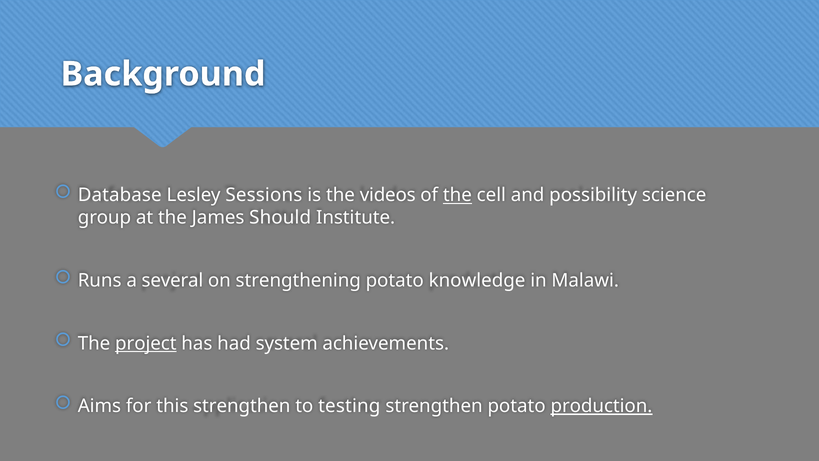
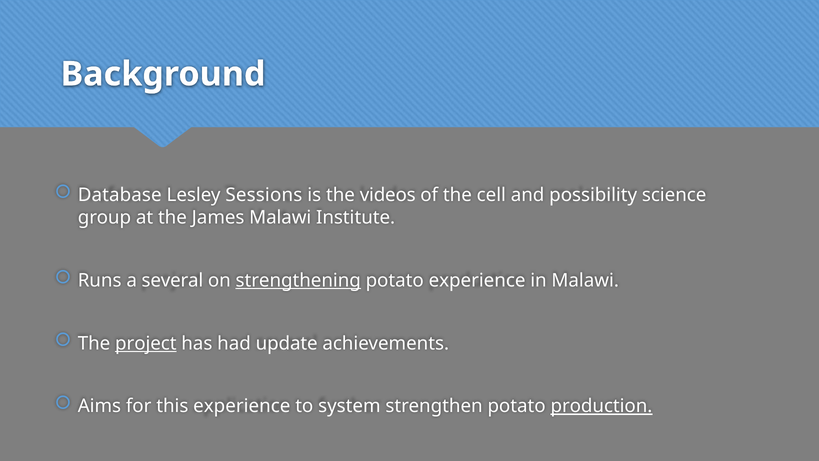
the underline: present -> none (457, 195)
James Should: Should -> Malawi (280, 218)
strengthening underline: none -> present (298, 280)
potato knowledge: knowledge -> experience (477, 280)
system: system -> update (287, 343)
this strengthen: strengthen -> experience (242, 406)
testing: testing -> system (349, 406)
